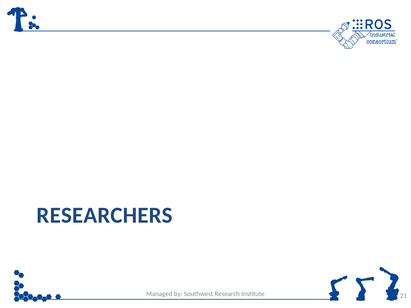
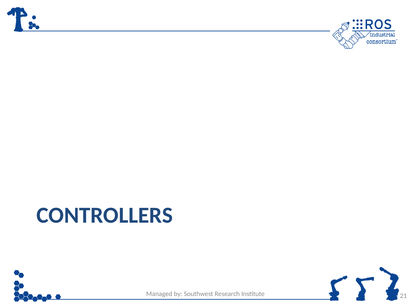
RESEARCHERS: RESEARCHERS -> CONTROLLERS (105, 215)
